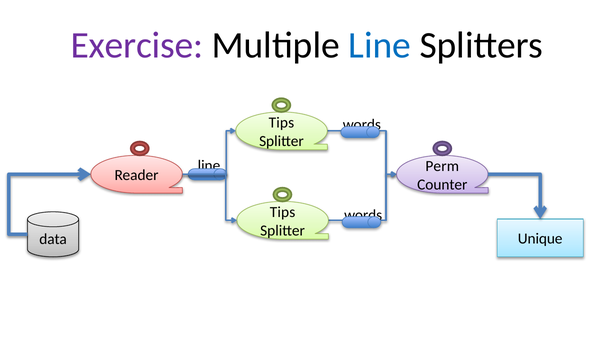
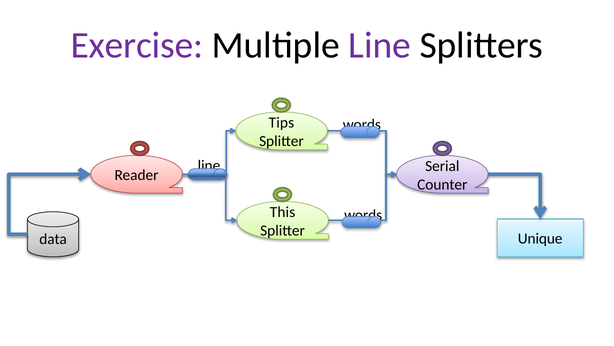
Line colour: blue -> purple (380, 45)
Perm: Perm -> Serial (442, 166)
Tips: Tips -> This (283, 212)
